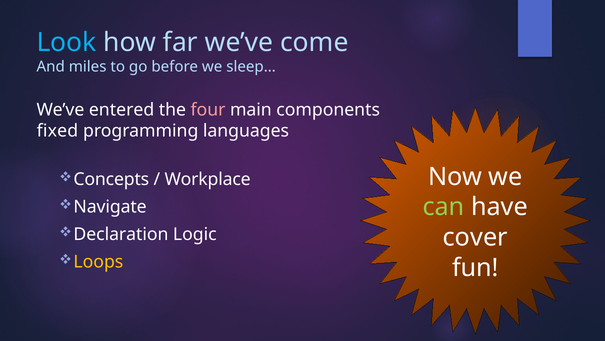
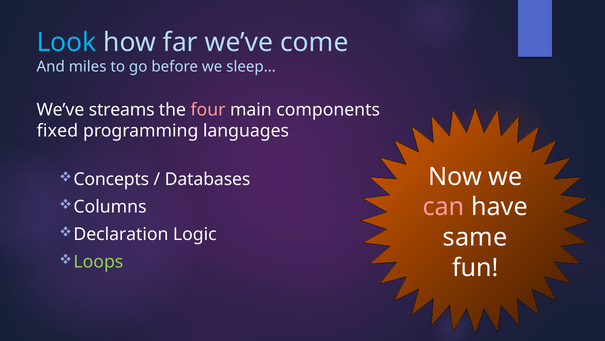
entered: entered -> streams (122, 110)
Workplace: Workplace -> Databases (208, 179)
Navigate: Navigate -> Columns (110, 207)
can colour: light green -> pink (444, 207)
cover: cover -> same (475, 237)
Loops colour: yellow -> light green (98, 262)
